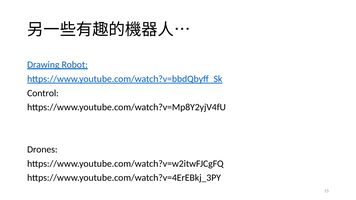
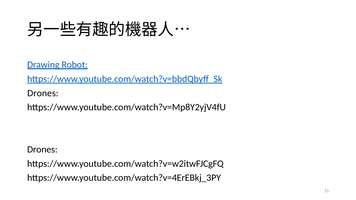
Control: Control -> Drones (43, 93)
